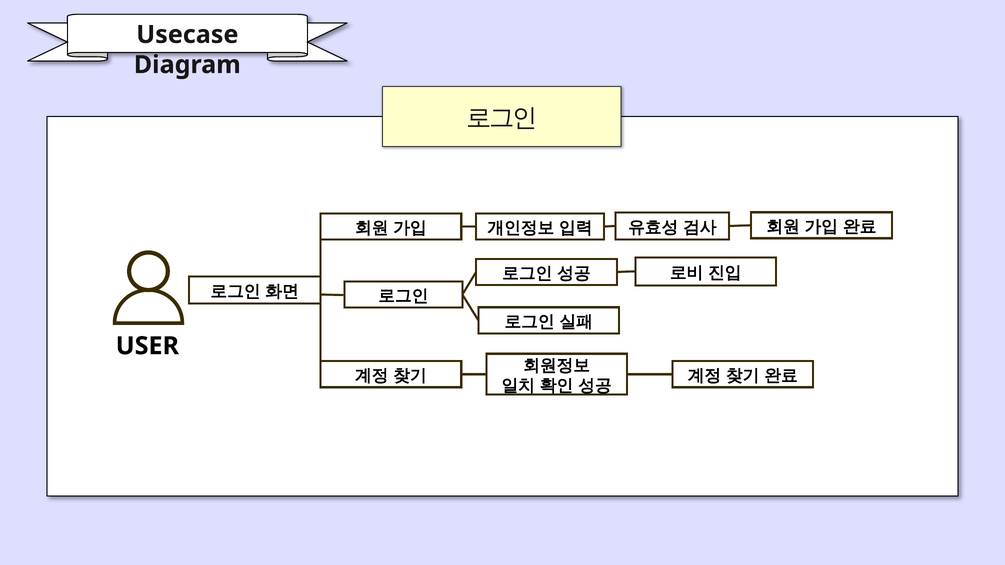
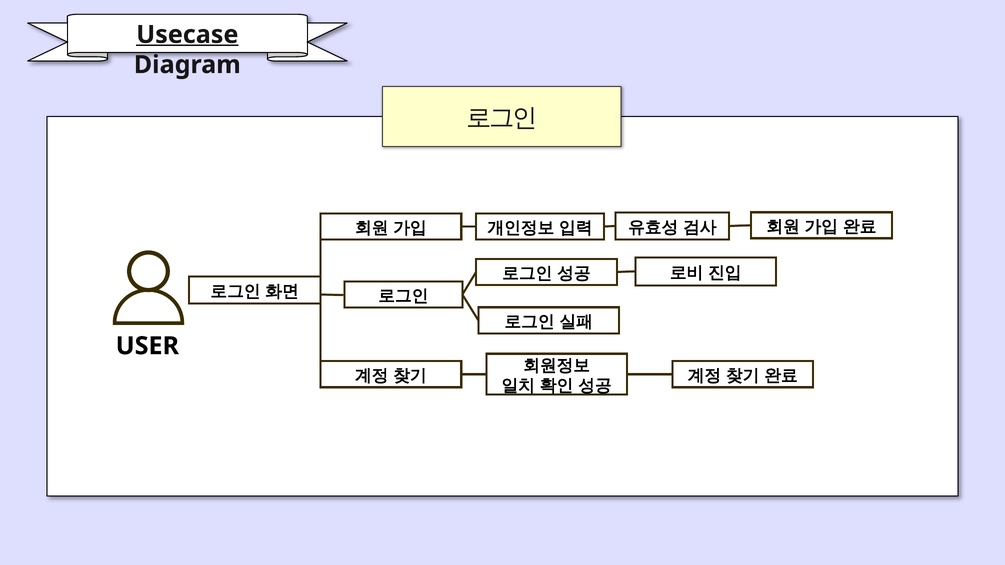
Usecase underline: none -> present (187, 35)
